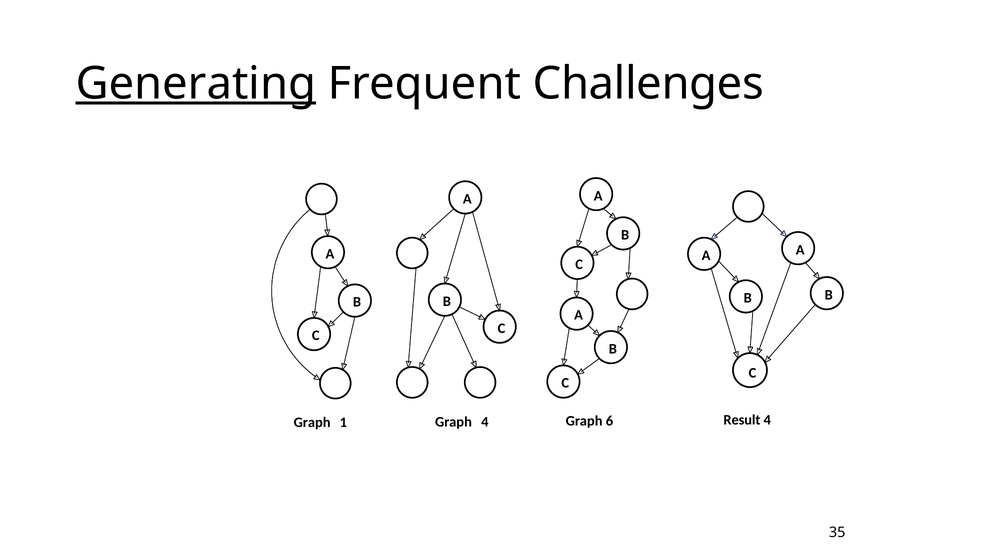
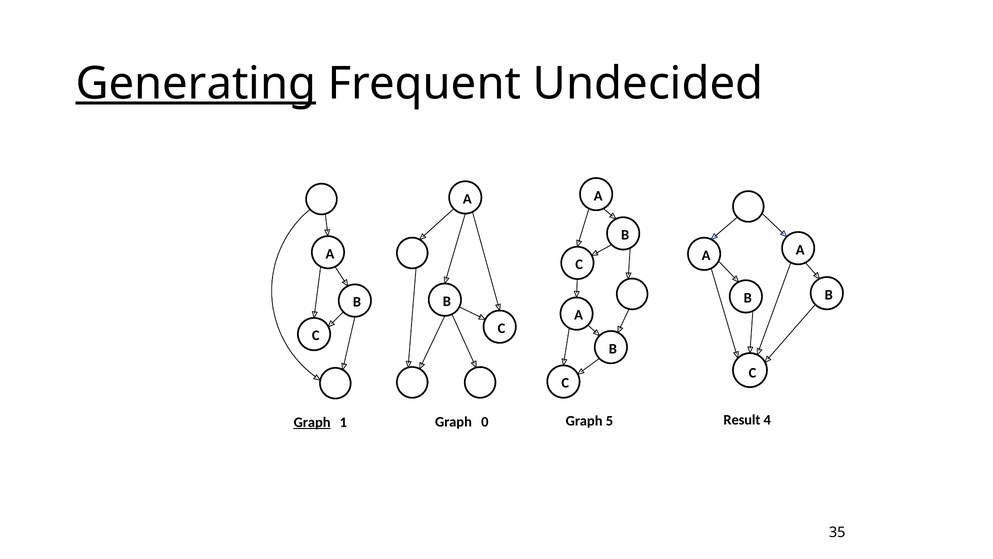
Challenges: Challenges -> Undecided (648, 83)
Graph underline: none -> present (312, 422)
Graph 4: 4 -> 0 (485, 422)
6: 6 -> 5 (609, 420)
